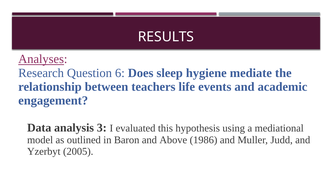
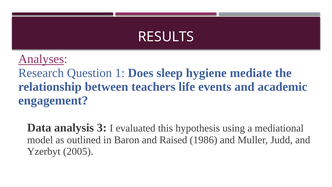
6: 6 -> 1 (120, 73)
Above: Above -> Raised (173, 140)
